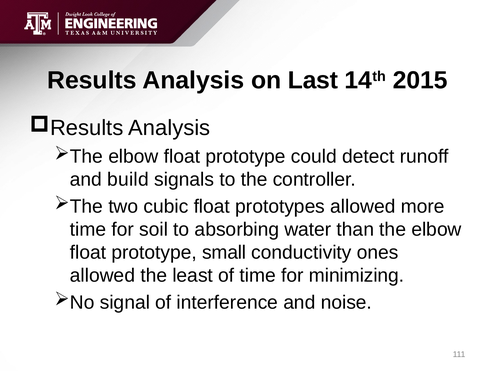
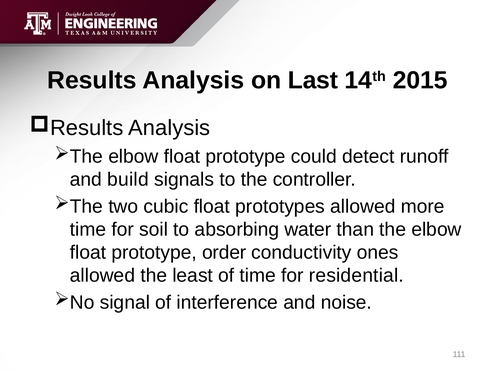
small: small -> order (224, 253)
minimizing: minimizing -> residential (356, 276)
